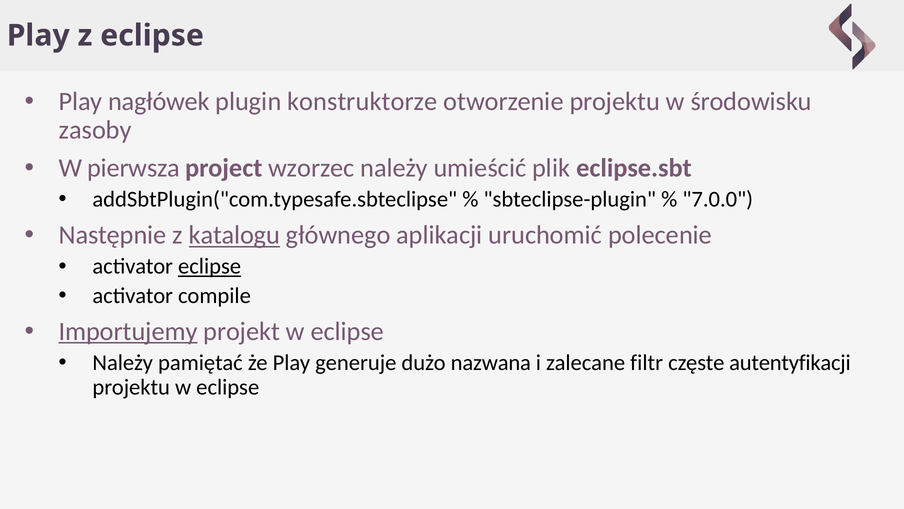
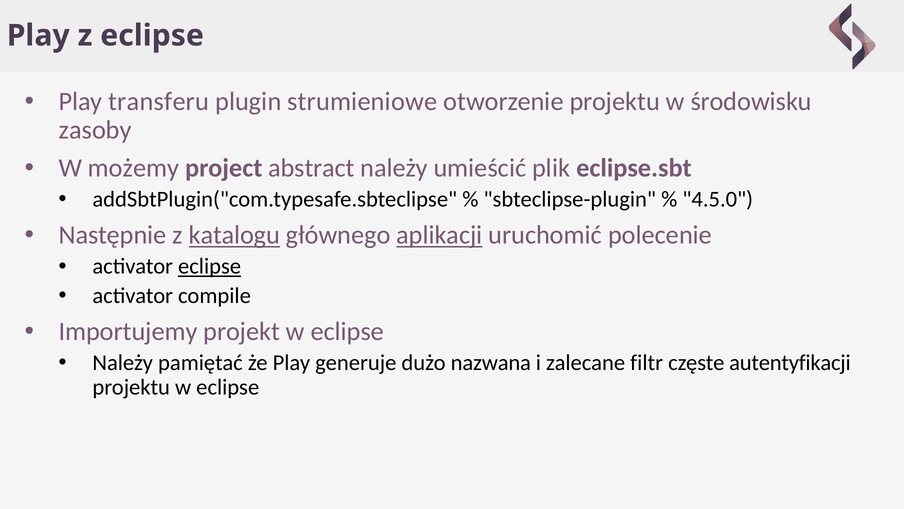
nagłówek: nagłówek -> transferu (159, 102)
konstruktorze: konstruktorze -> strumieniowe (362, 102)
pierwsza: pierwsza -> możemy (133, 168)
wzorzec: wzorzec -> abstract (311, 168)
7.0.0: 7.0.0 -> 4.5.0 (718, 199)
aplikacji underline: none -> present (439, 235)
Importujemy underline: present -> none (128, 331)
